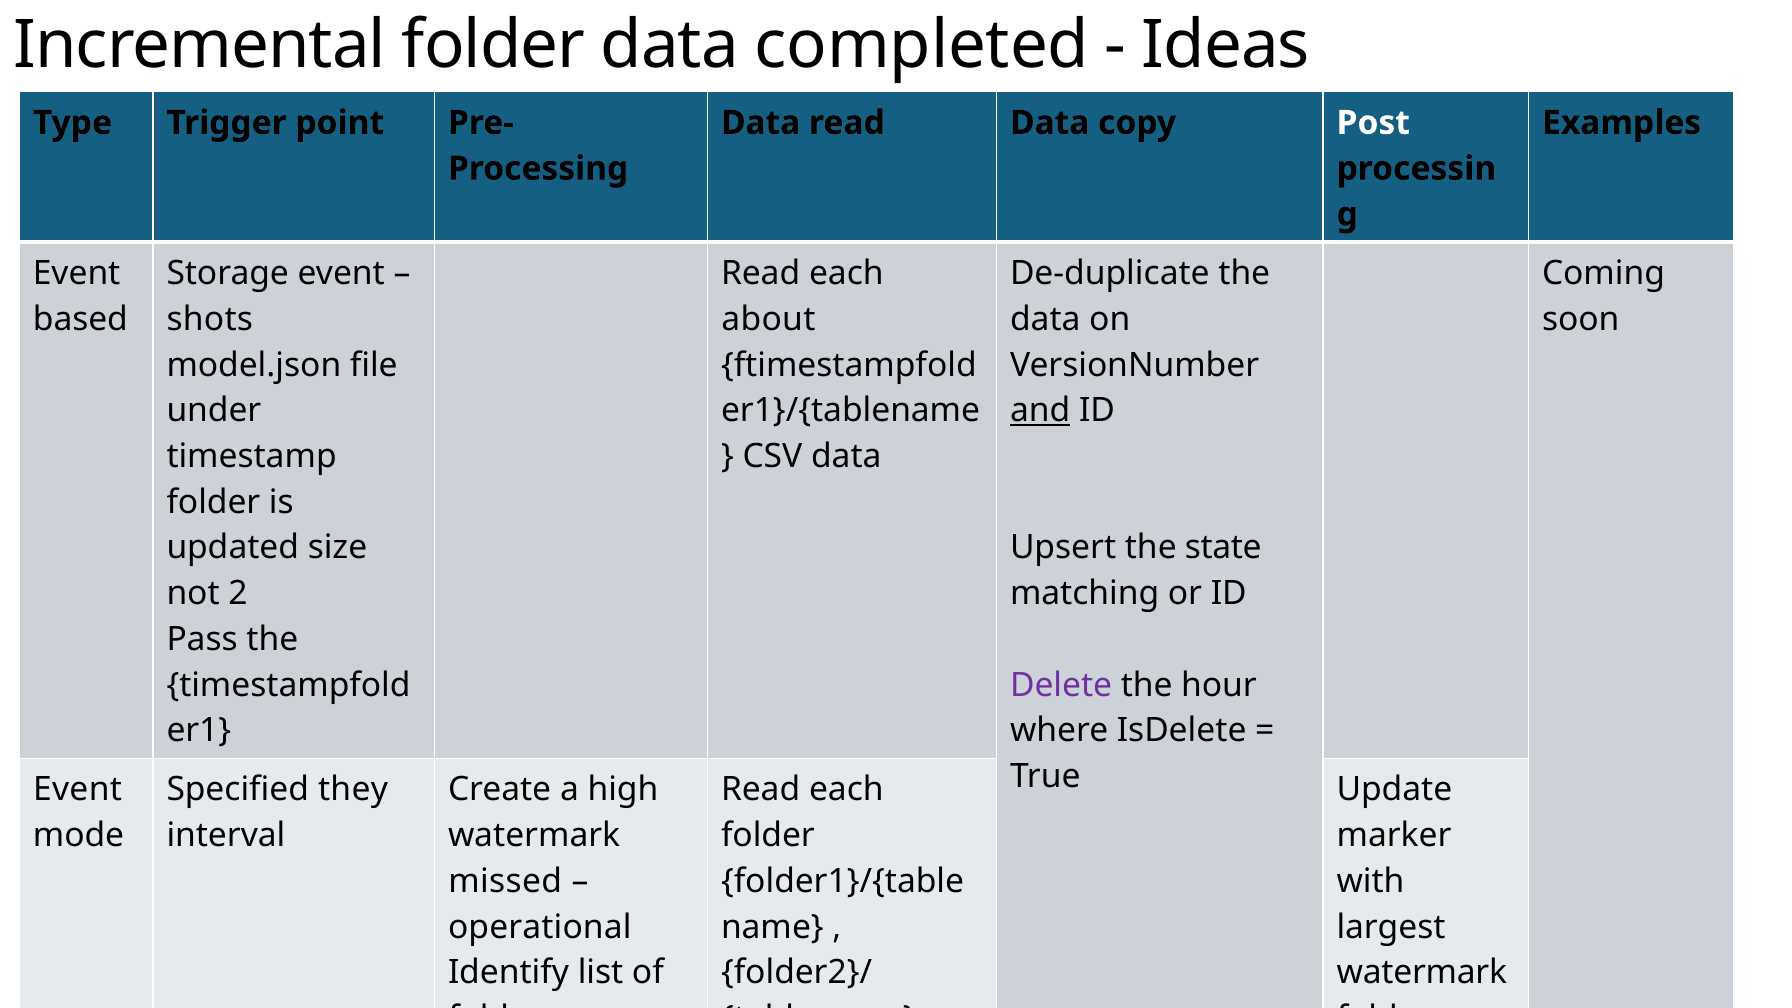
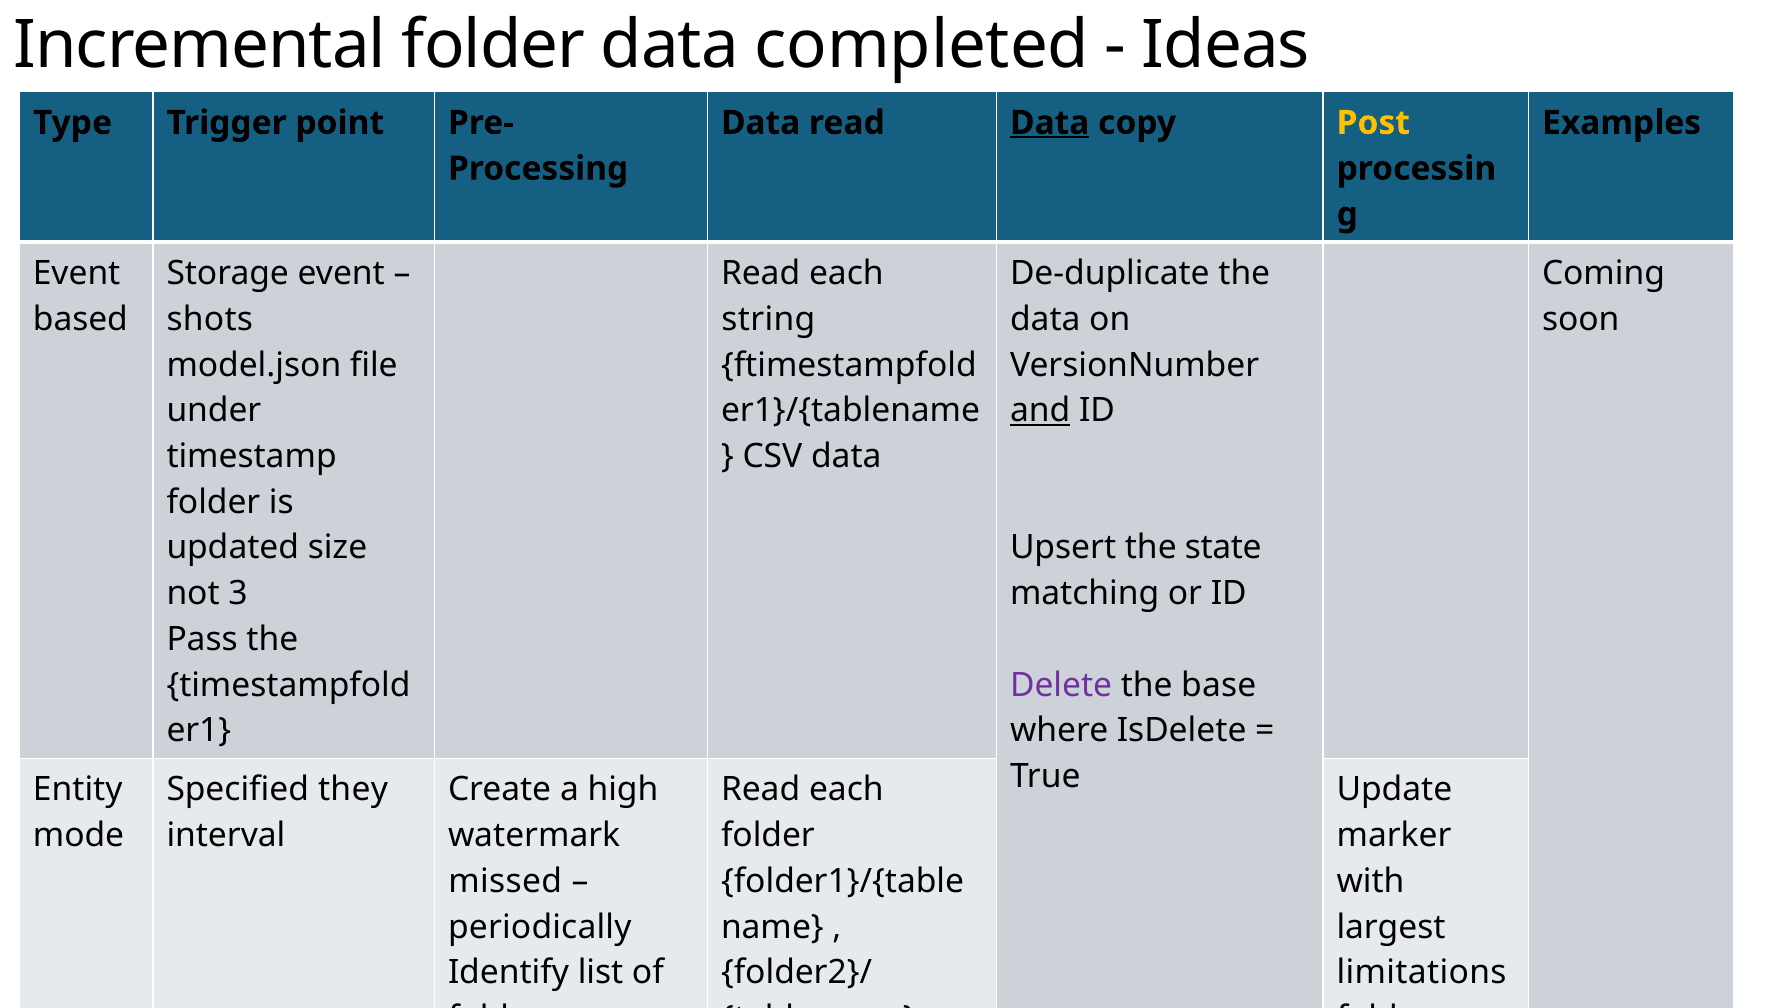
Data underline: none -> present (1050, 123)
Post colour: white -> yellow (1373, 123)
about: about -> string (768, 319)
not 2: 2 -> 3 (238, 593)
hour: hour -> base (1219, 685)
Event: Event -> Entity (78, 790)
operational: operational -> periodically (540, 927)
watermark: watermark -> limitations (1422, 973)
